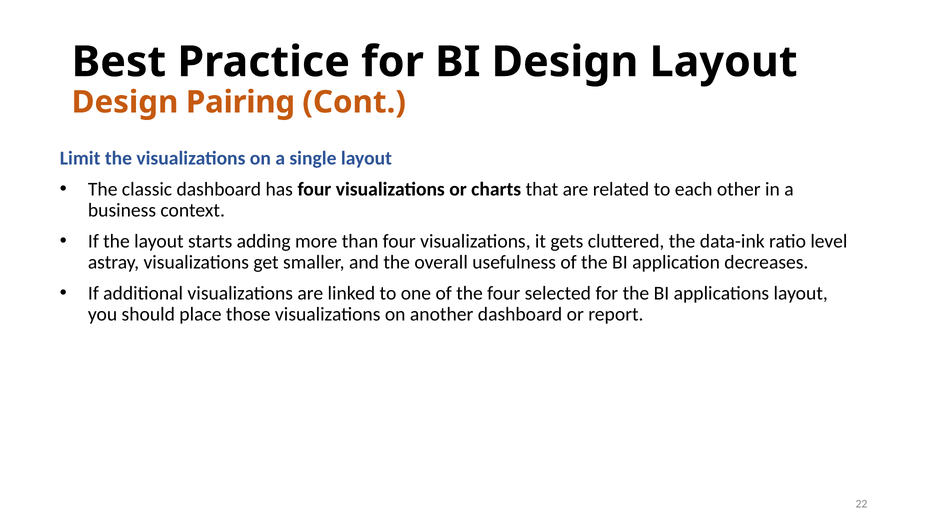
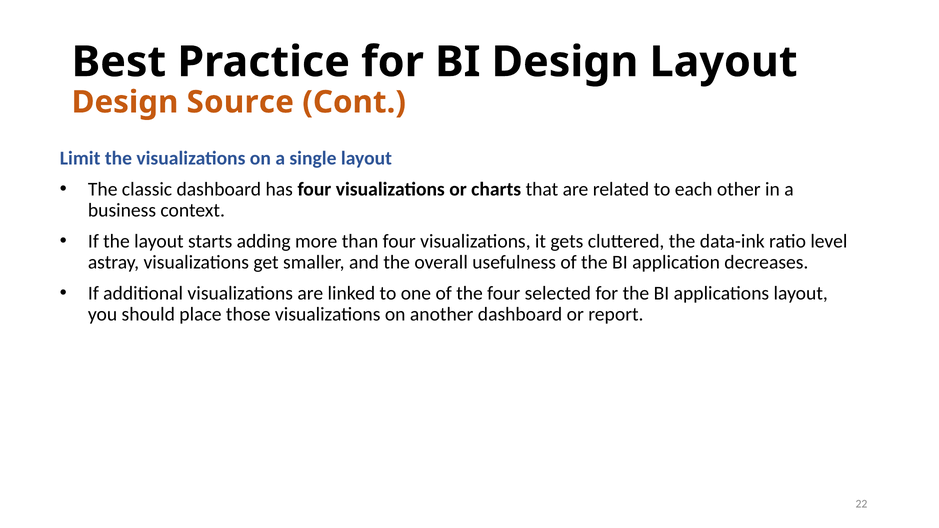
Pairing: Pairing -> Source (240, 102)
